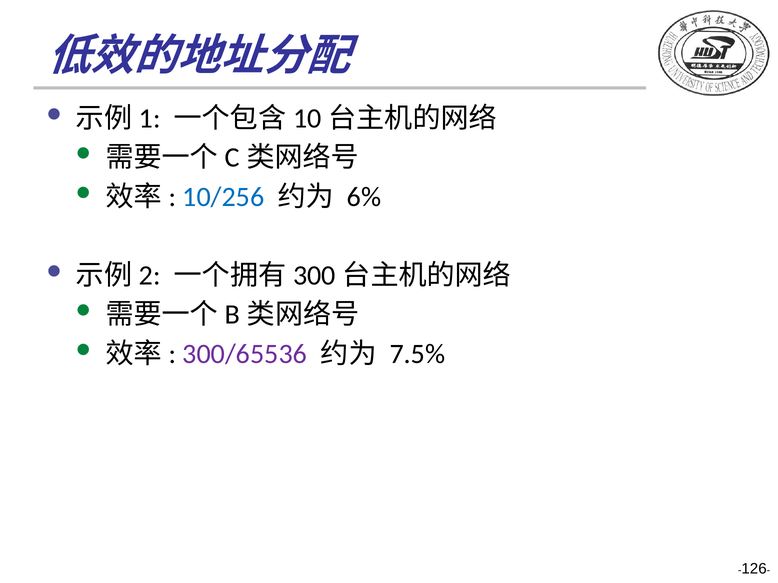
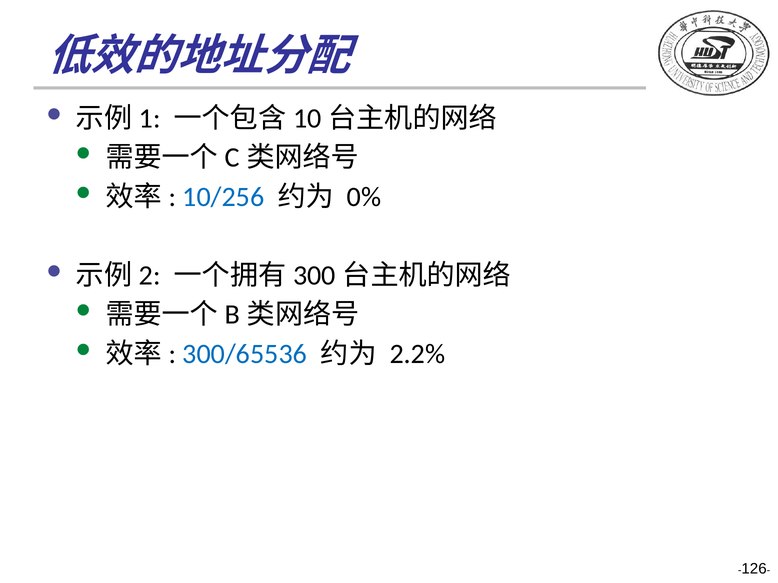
6%: 6% -> 0% (364, 197)
300/65536 colour: purple -> blue (245, 354)
7.5%: 7.5% -> 2.2% (417, 354)
